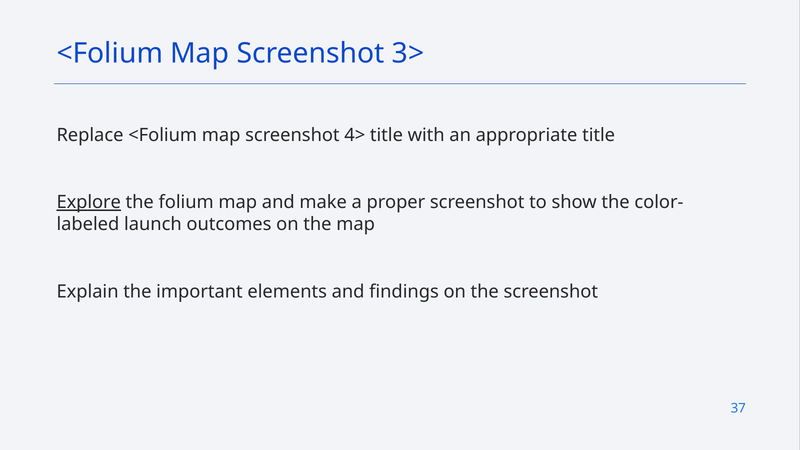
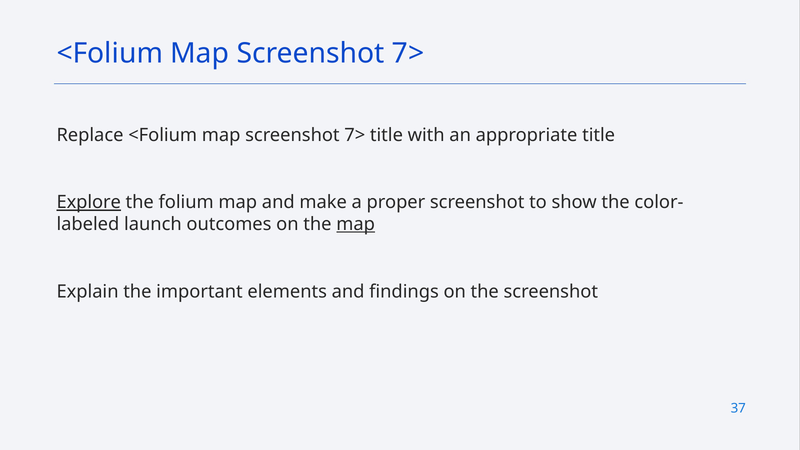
3>: 3> -> 7> (408, 53)
4>: 4> -> 7> (355, 135)
map underline: none -> present (356, 224)
